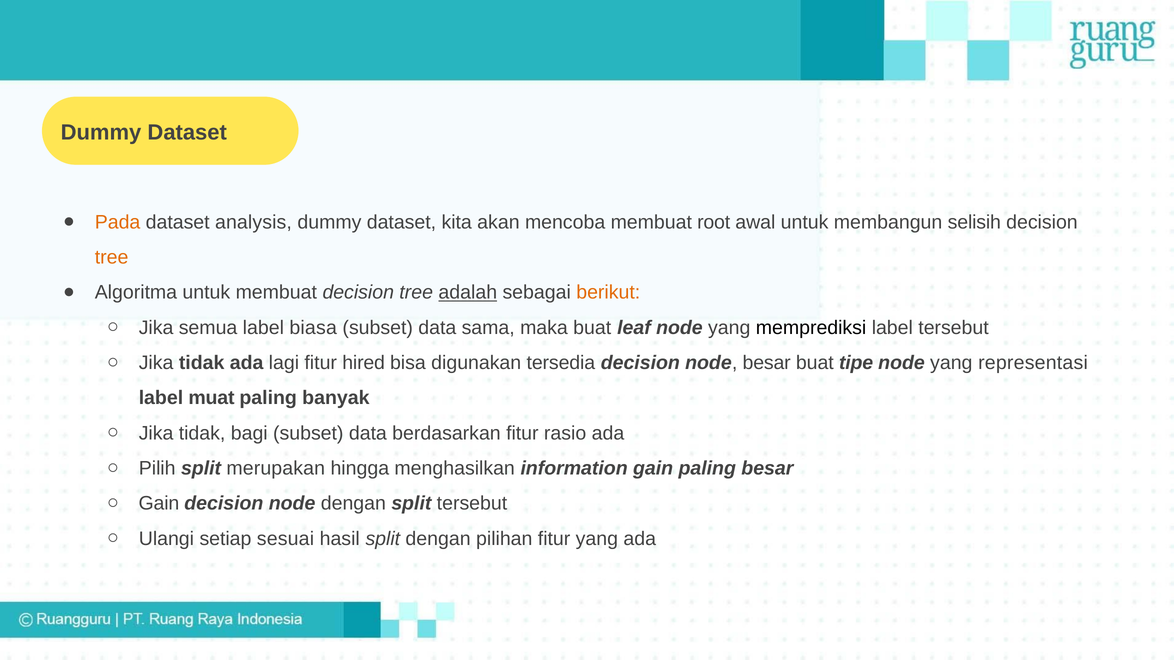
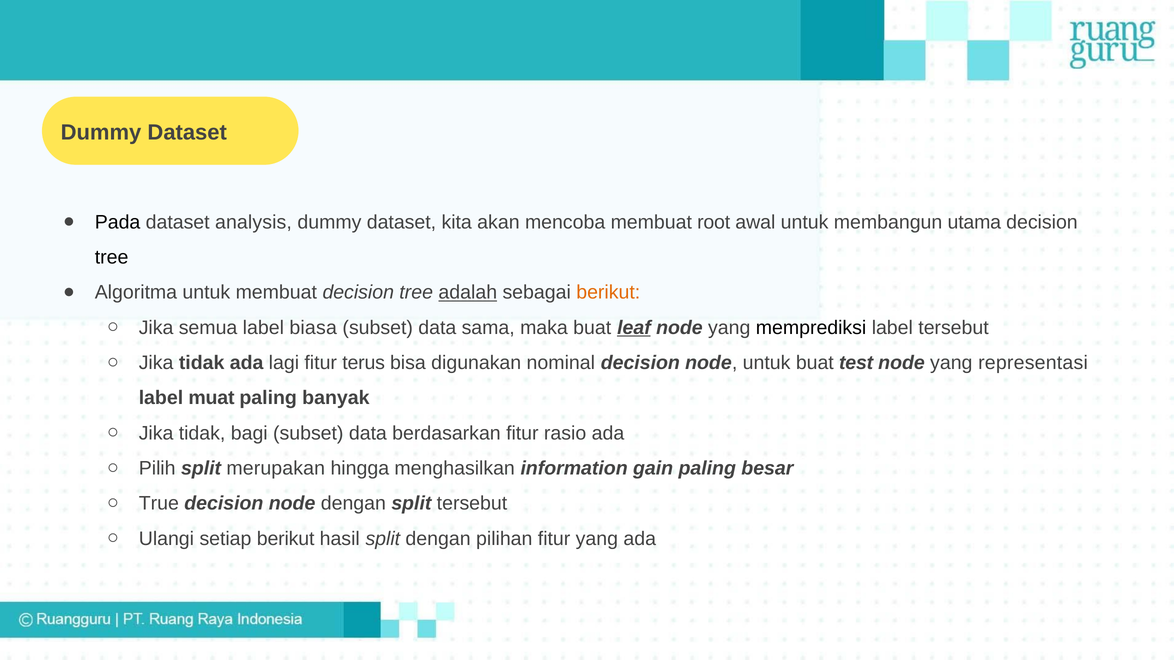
Pada colour: orange -> black (118, 222)
selisih: selisih -> utama (974, 222)
tree colour: orange -> black (112, 257)
leaf underline: none -> present (634, 328)
hired: hired -> terus (364, 363)
tersedia: tersedia -> nominal (561, 363)
node besar: besar -> untuk (767, 363)
tipe: tipe -> test (856, 363)
Gain: Gain -> True (159, 504)
setiap sesuai: sesuai -> berikut (286, 539)
